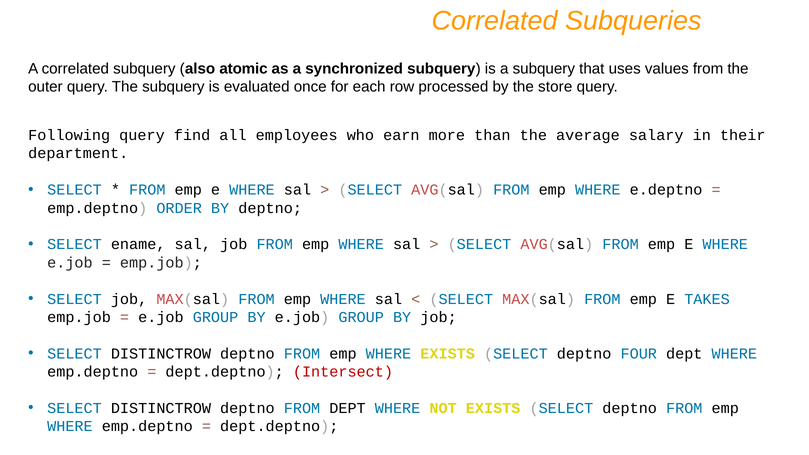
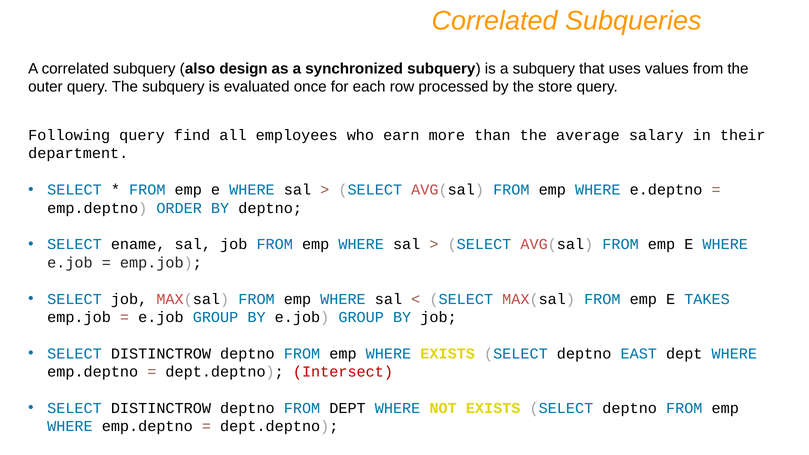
atomic: atomic -> design (244, 69)
FOUR: FOUR -> EAST (639, 354)
